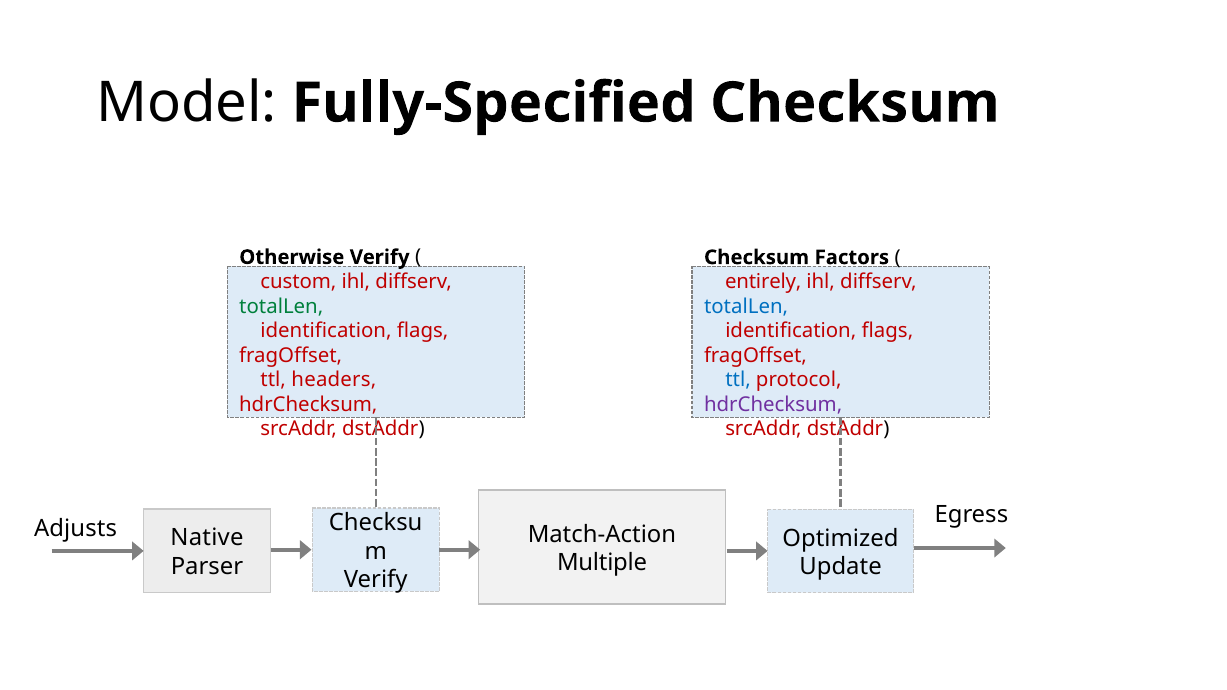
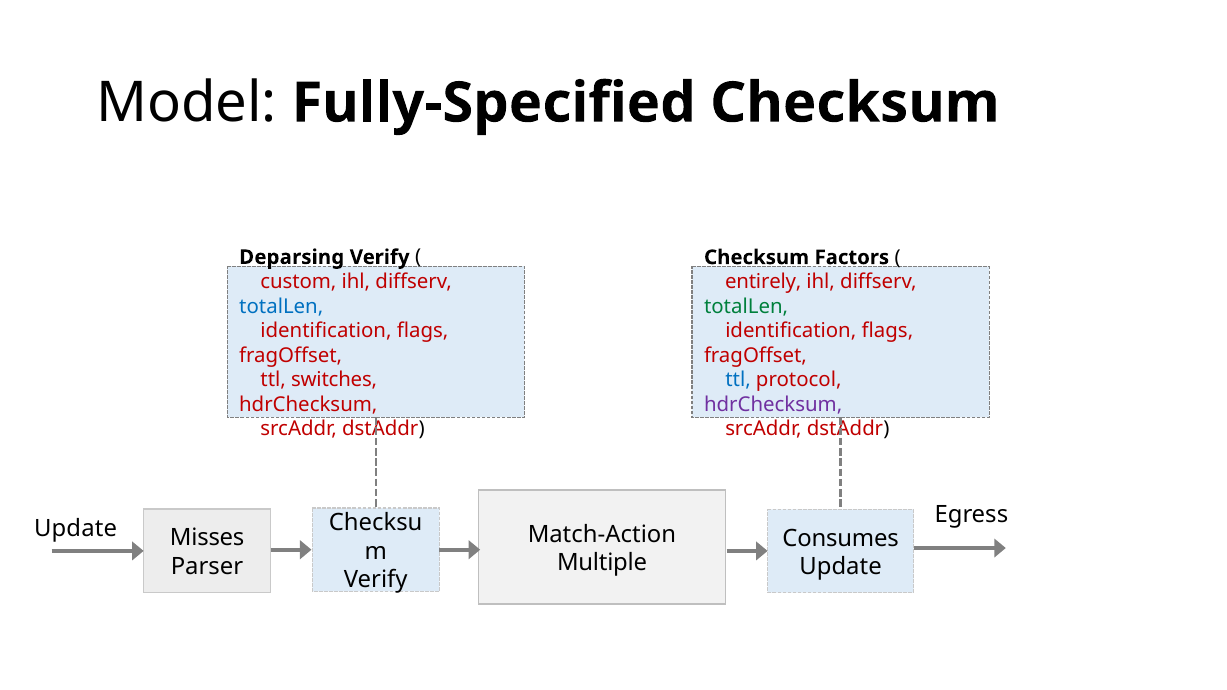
Otherwise: Otherwise -> Deparsing (292, 257)
totalLen colour: green -> blue (281, 306)
totalLen colour: blue -> green (746, 307)
headers: headers -> switches (334, 380)
Adjusts: Adjusts -> Update (76, 529)
Native: Native -> Misses (207, 538)
Optimized: Optimized -> Consumes (841, 538)
